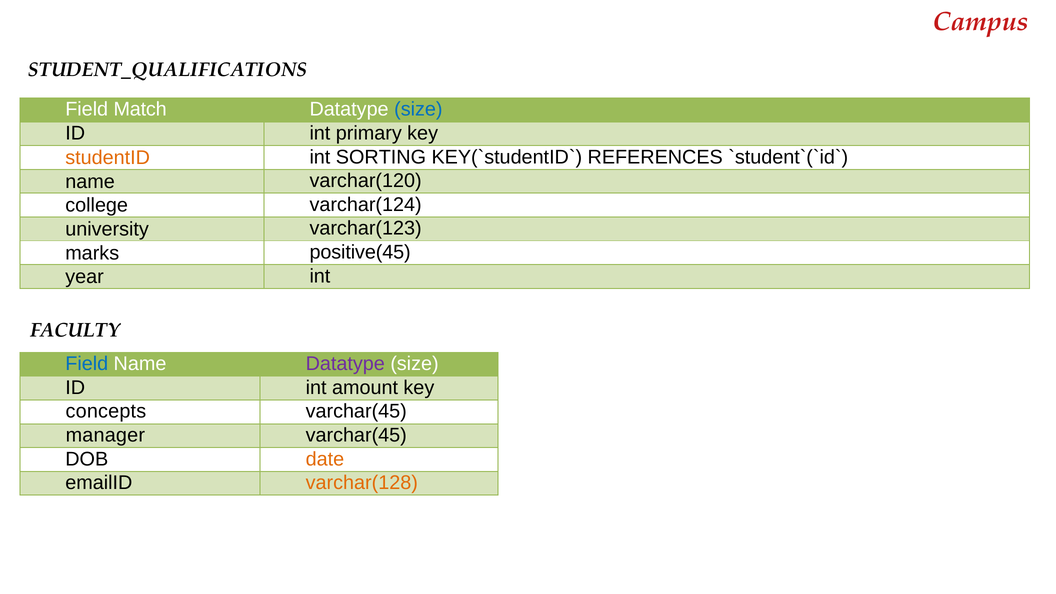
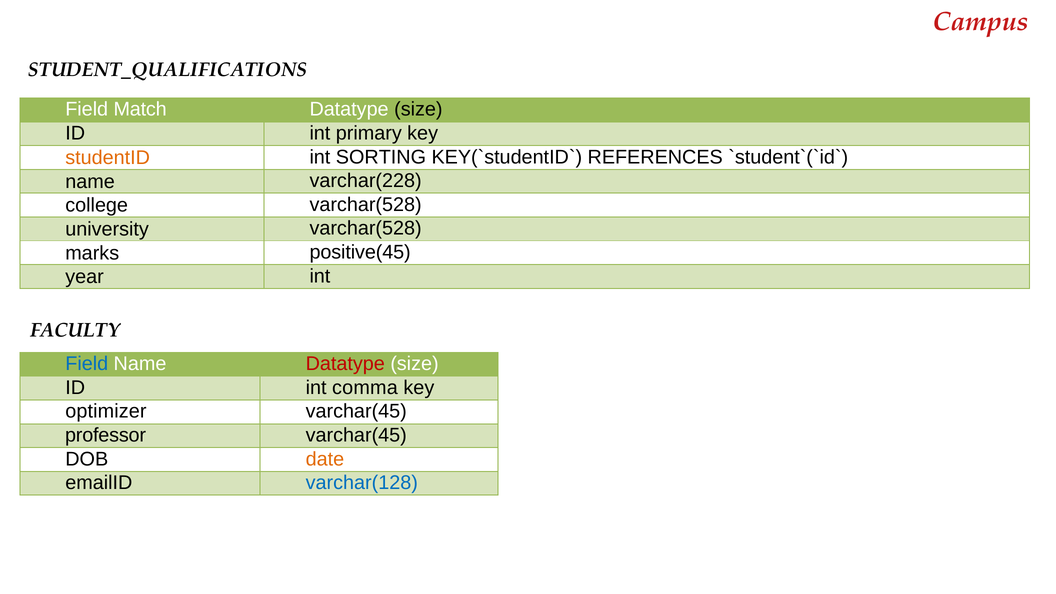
size colour: blue -> black (418, 109)
varchar(120: varchar(120 -> varchar(228 (366, 181)
college varchar(124: varchar(124 -> varchar(528 (366, 205)
university varchar(123: varchar(123 -> varchar(528 (366, 228)
Datatype colour: purple -> red (345, 364)
amount: amount -> comma (365, 388)
concepts: concepts -> optimizer (106, 412)
manager: manager -> professor (106, 435)
varchar(128 colour: orange -> blue (362, 483)
